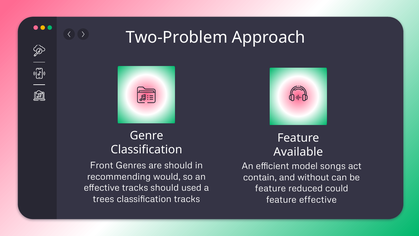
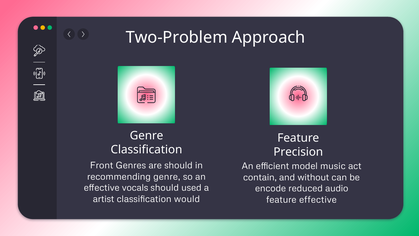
Available: Available -> Precision (298, 152)
songs: songs -> music (333, 166)
recommending would: would -> genre (167, 176)
effective tracks: tracks -> vocals (135, 188)
feature: feature -> encode (271, 188)
could: could -> audio (337, 188)
trees: trees -> artist (104, 199)
classification tracks: tracks -> would (187, 199)
